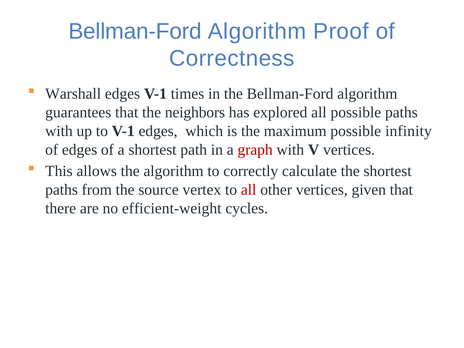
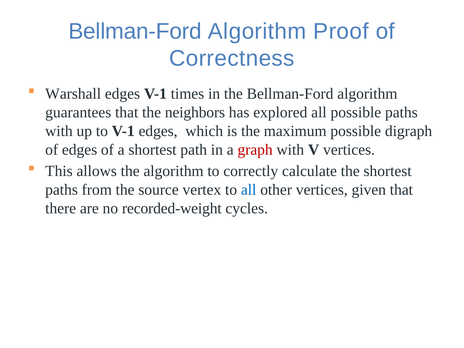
infinity: infinity -> digraph (409, 131)
all colour: red -> blue (249, 190)
efficient-weight: efficient-weight -> recorded-weight (172, 208)
